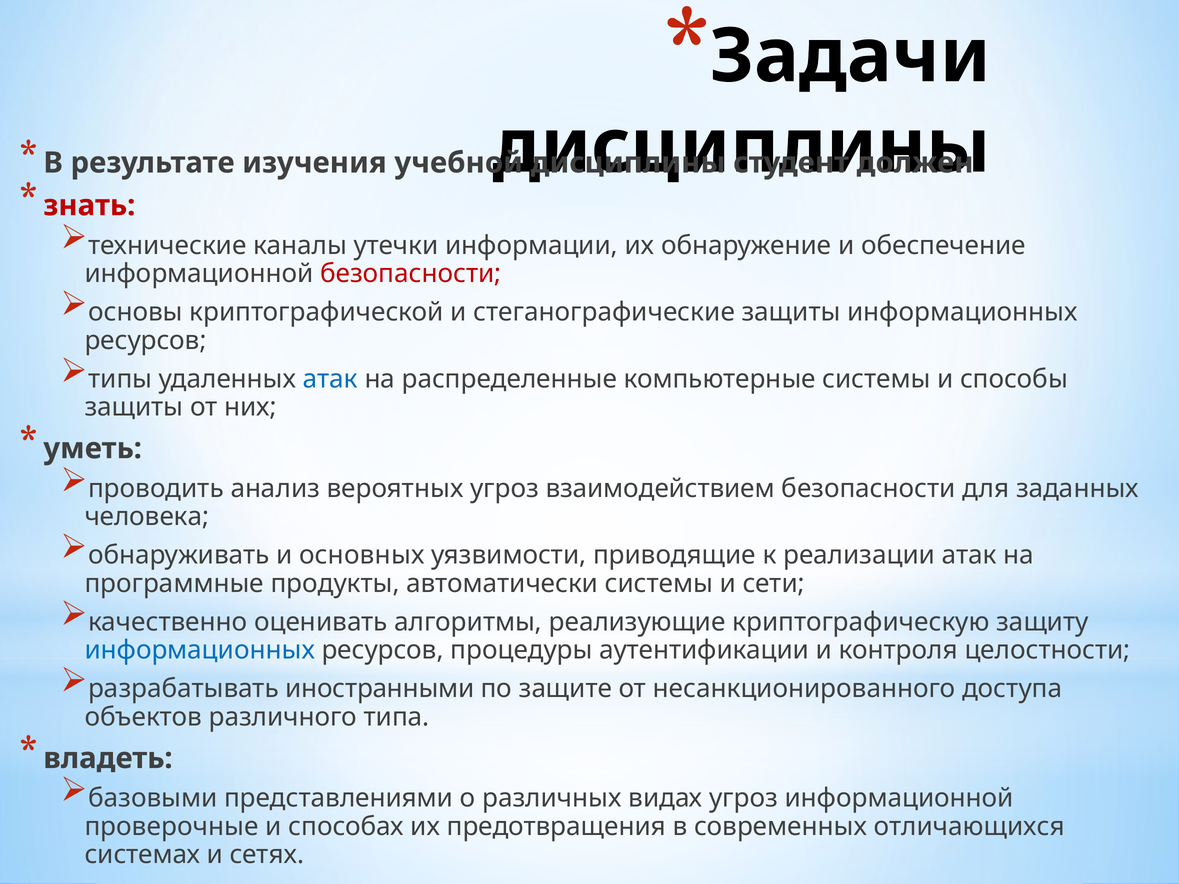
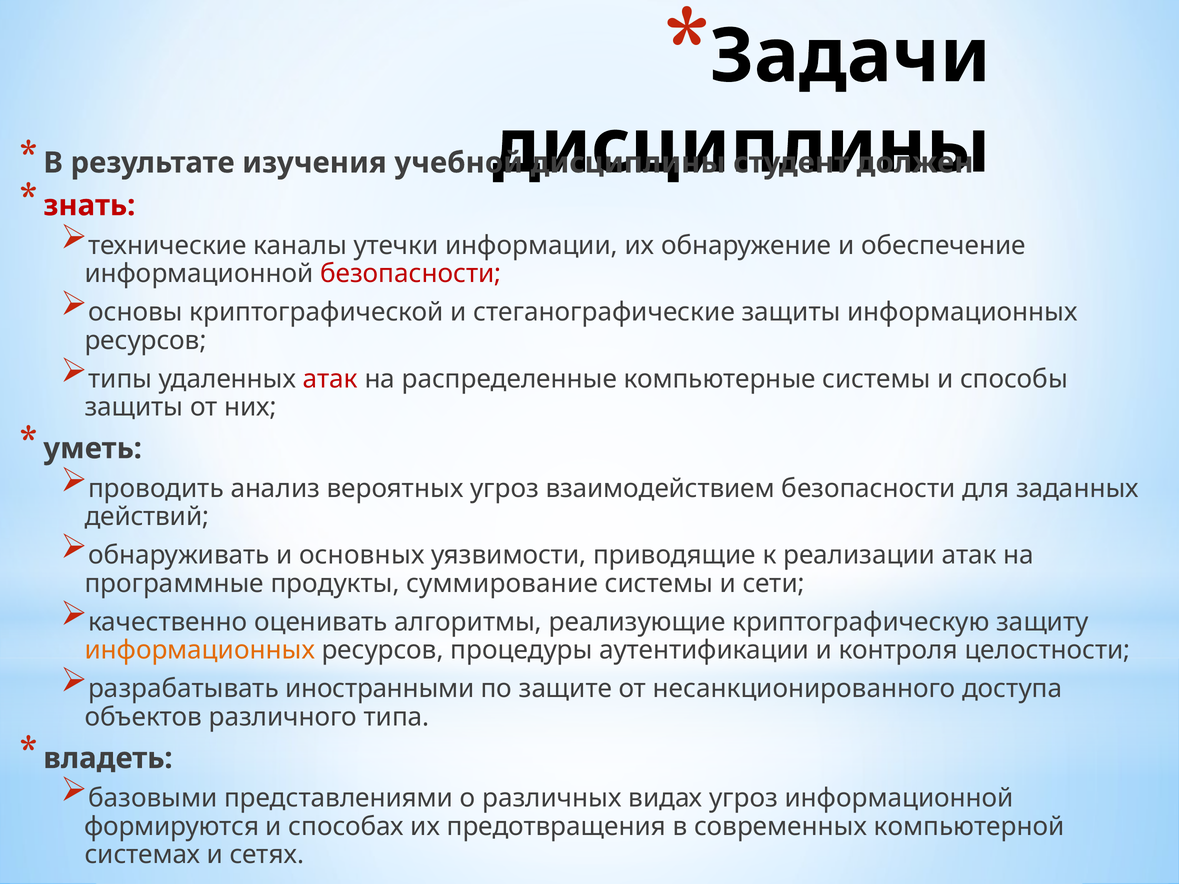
атак colour: blue -> red (330, 379)
человека: человека -> действий (147, 517)
автоматически: автоматически -> суммирование (502, 584)
информационных colour: blue -> orange (200, 650)
проверочные: проверочные -> формируются (172, 827)
отличающихся: отличающихся -> компьютерной (969, 827)
